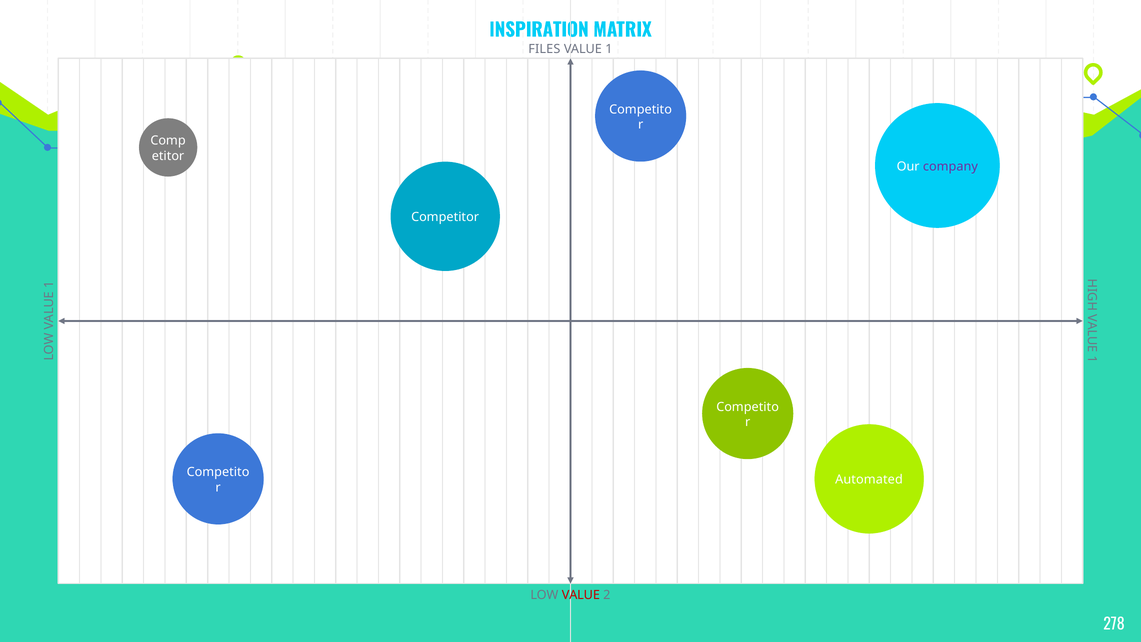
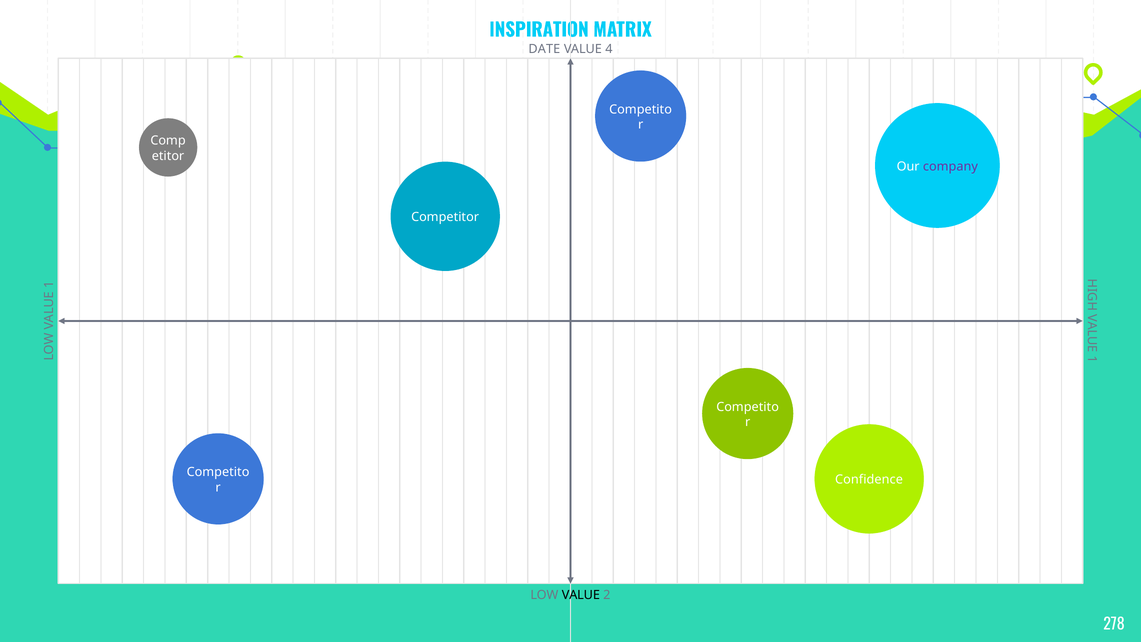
FILES: FILES -> DATE (544, 49)
VALUE 1: 1 -> 4 (609, 49)
Automated: Automated -> Confidence (869, 480)
VALUE colour: red -> black (581, 595)
